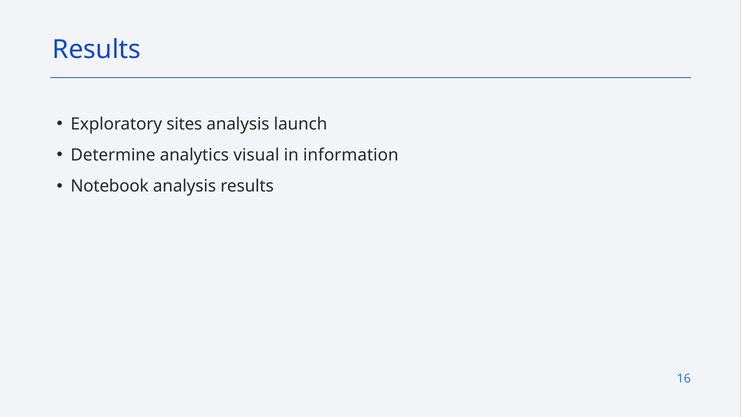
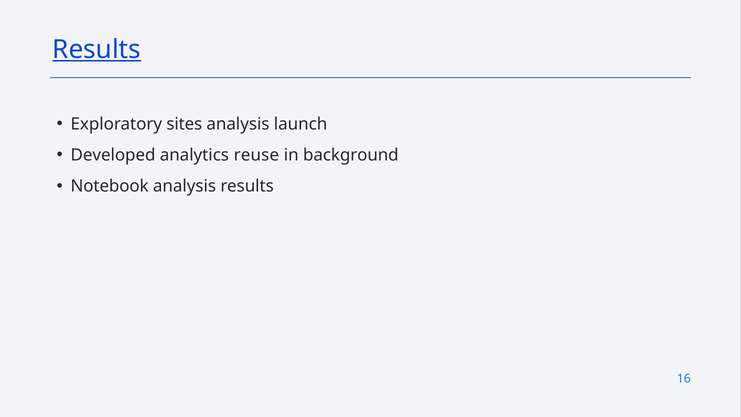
Results underline: none -> present (97, 49)
Determine: Determine -> Developed (113, 155)
visual: visual -> reuse (256, 155)
information: information -> background (351, 155)
